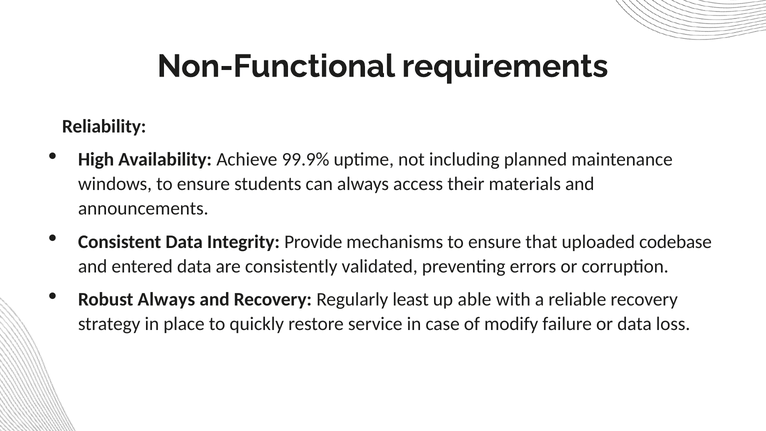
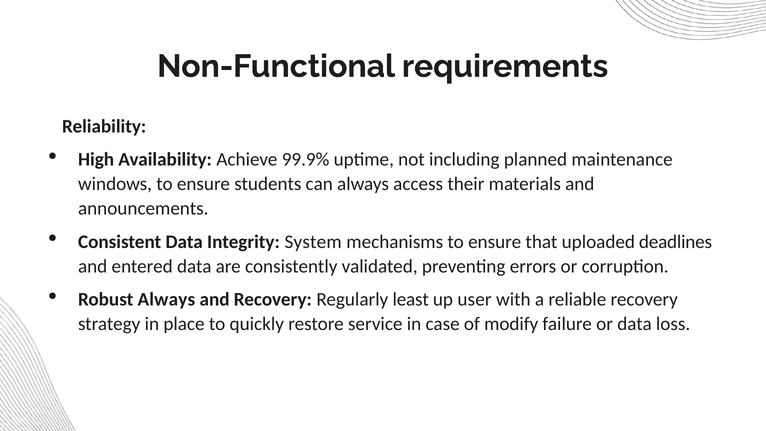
Provide: Provide -> System (313, 242)
codebase: codebase -> deadlines (675, 242)
able: able -> user (475, 299)
